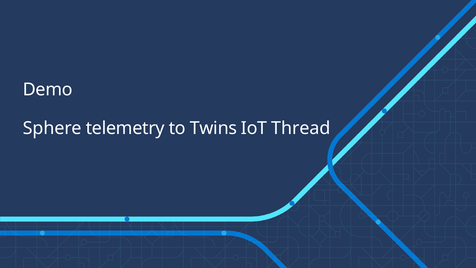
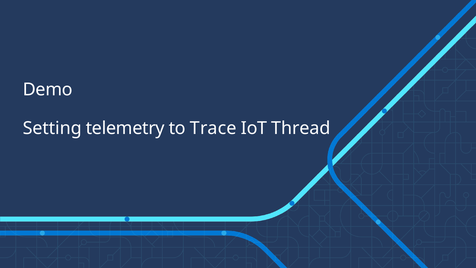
Sphere: Sphere -> Setting (52, 128)
Twins: Twins -> Trace (213, 128)
